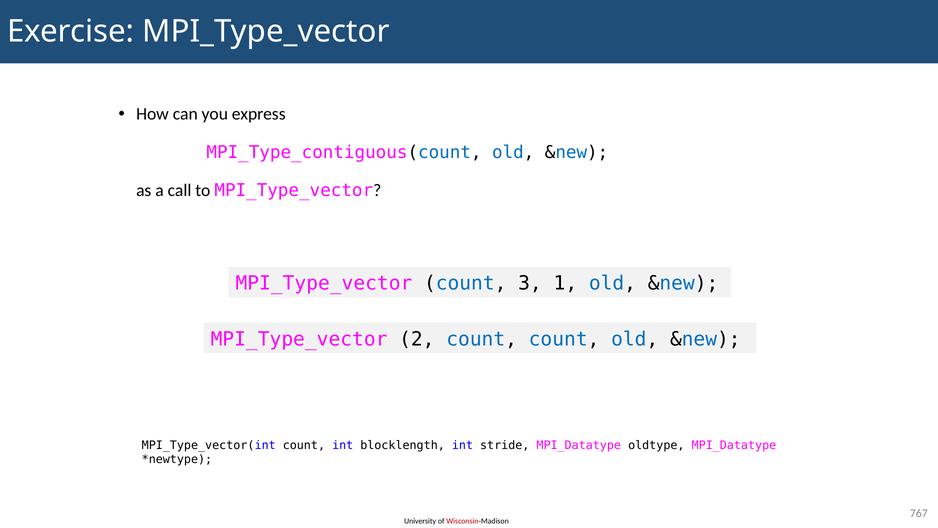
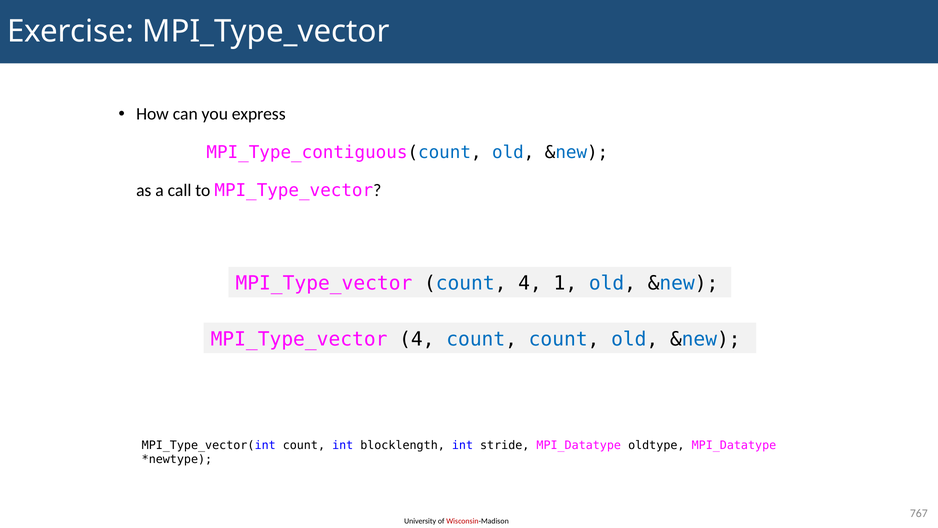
count 3: 3 -> 4 (530, 283)
MPI_Type_vector 2: 2 -> 4 (417, 339)
